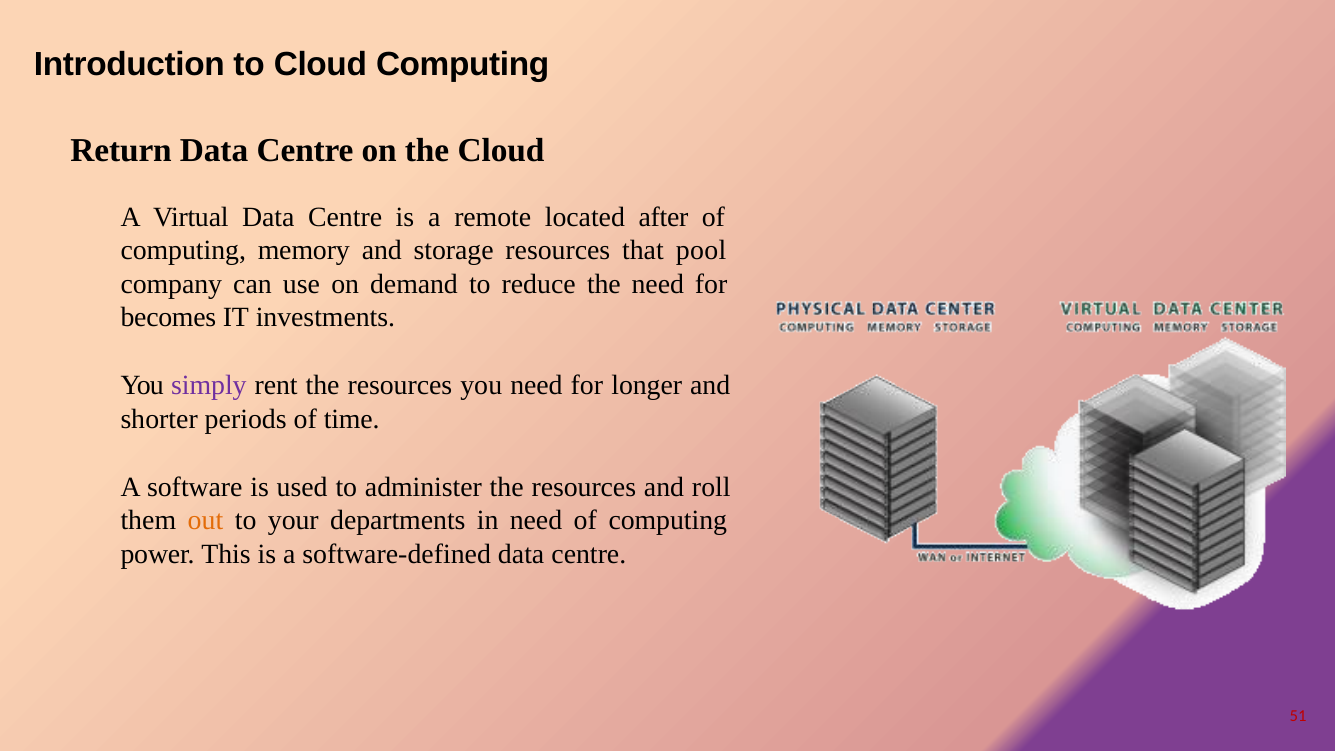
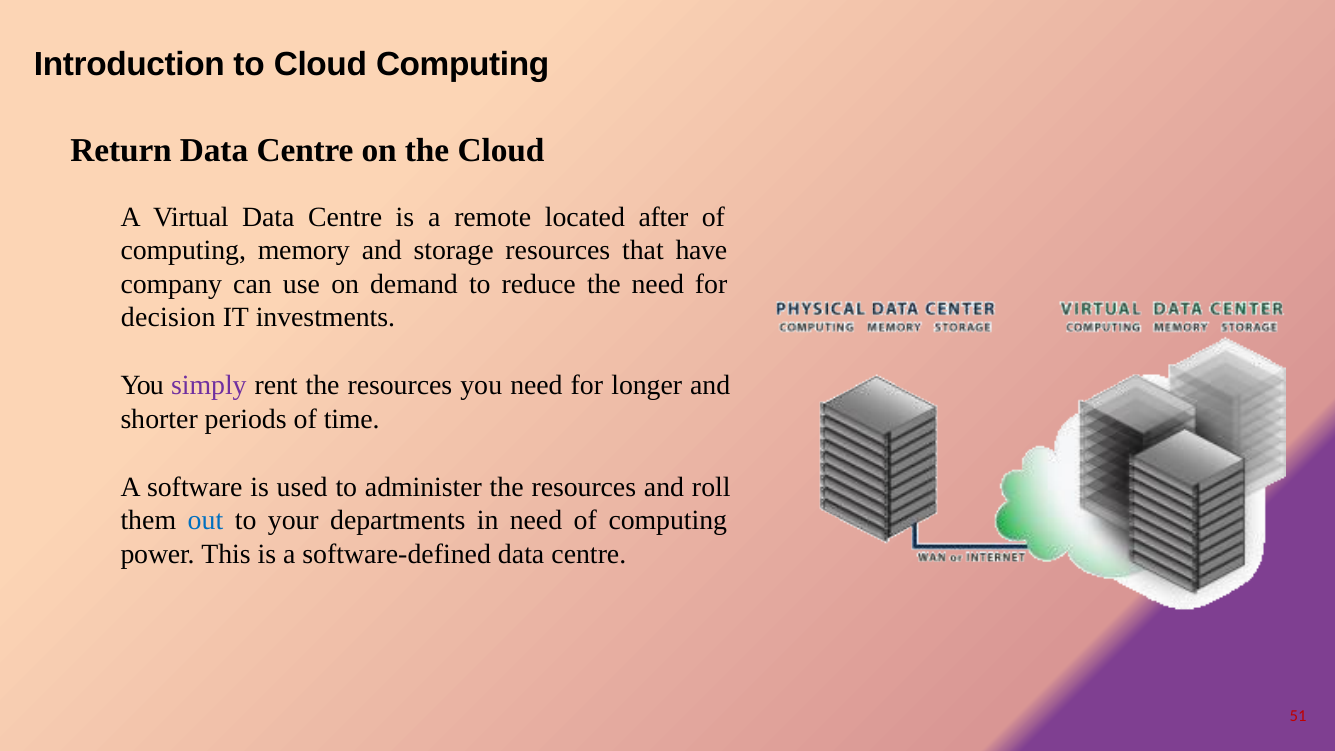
pool: pool -> have (701, 251)
becomes: becomes -> decision (168, 317)
out colour: orange -> blue (205, 521)
